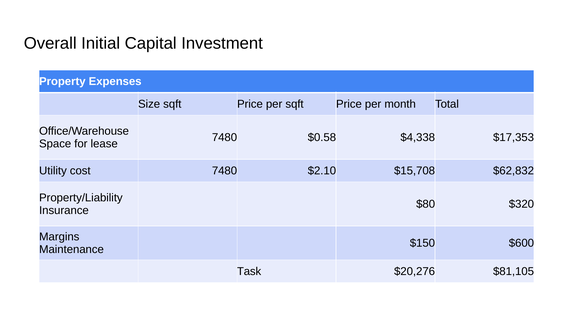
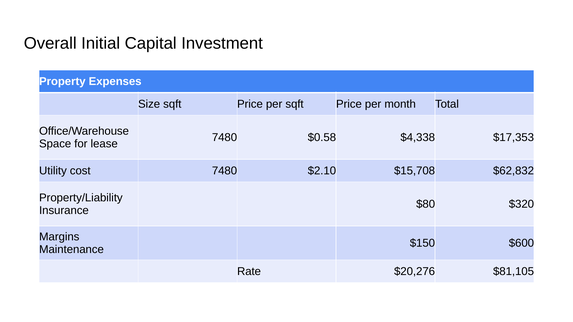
Task: Task -> Rate (249, 272)
